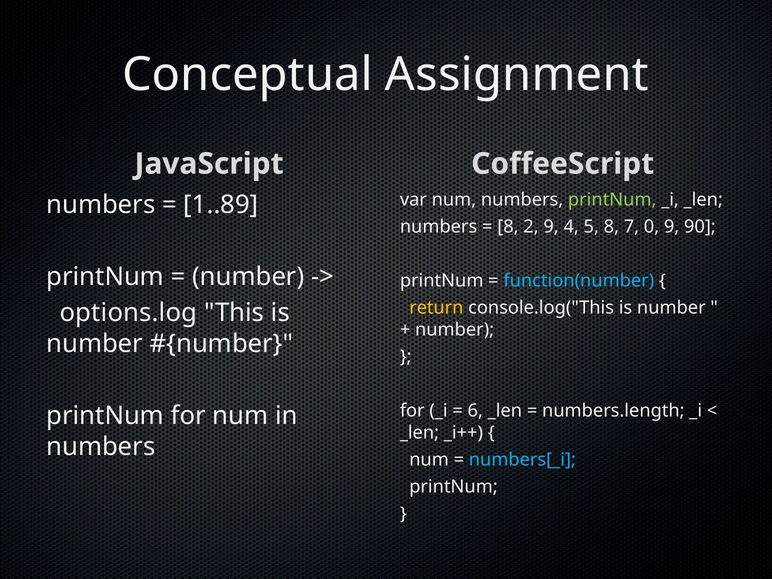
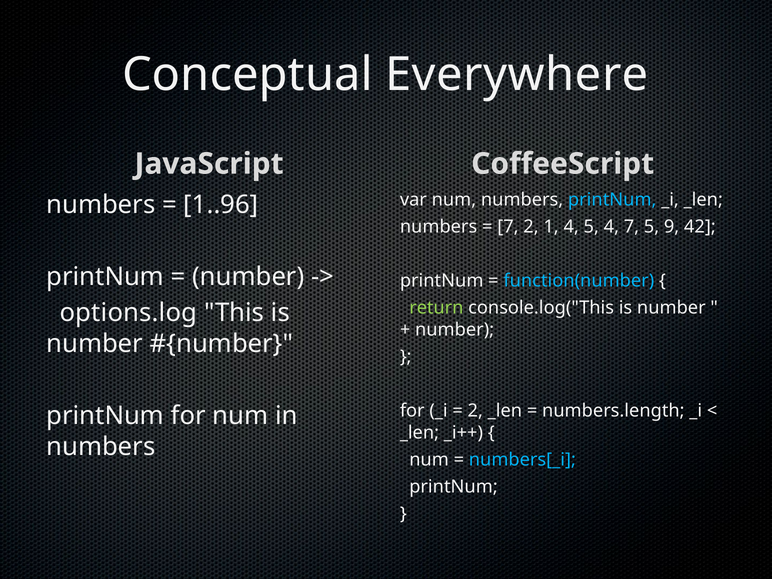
Assignment: Assignment -> Everywhere (517, 75)
printNum colour: light green -> light blue (612, 200)
1..89: 1..89 -> 1..96 (221, 205)
8: 8 -> 7 (508, 227)
2 9: 9 -> 1 (551, 227)
5 8: 8 -> 4 (611, 227)
7 0: 0 -> 5 (652, 227)
90: 90 -> 42 (700, 227)
return colour: yellow -> light green (436, 308)
6: 6 -> 2 (475, 411)
